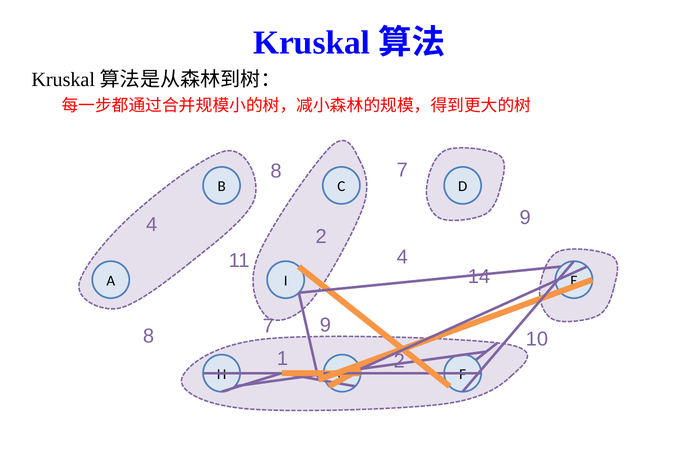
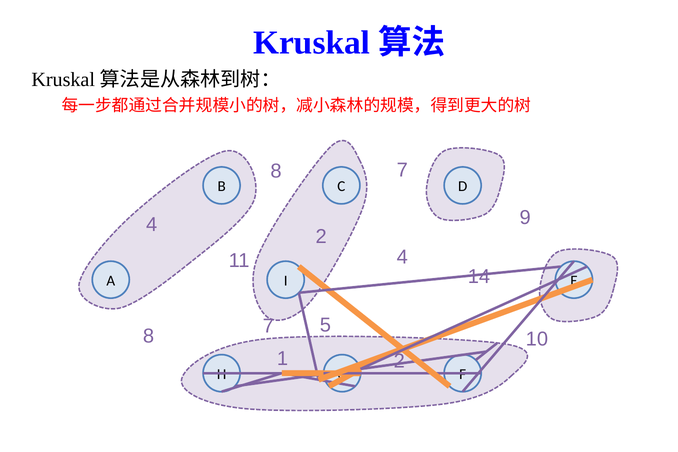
9: 9 -> 5 (325, 325)
